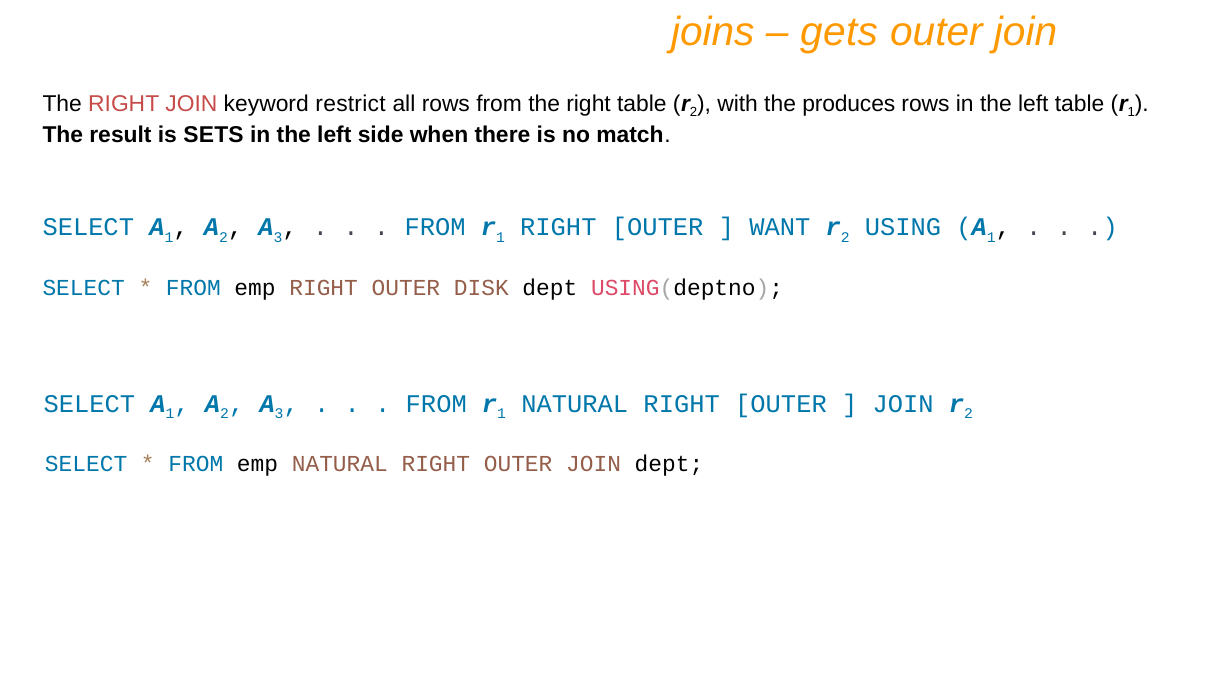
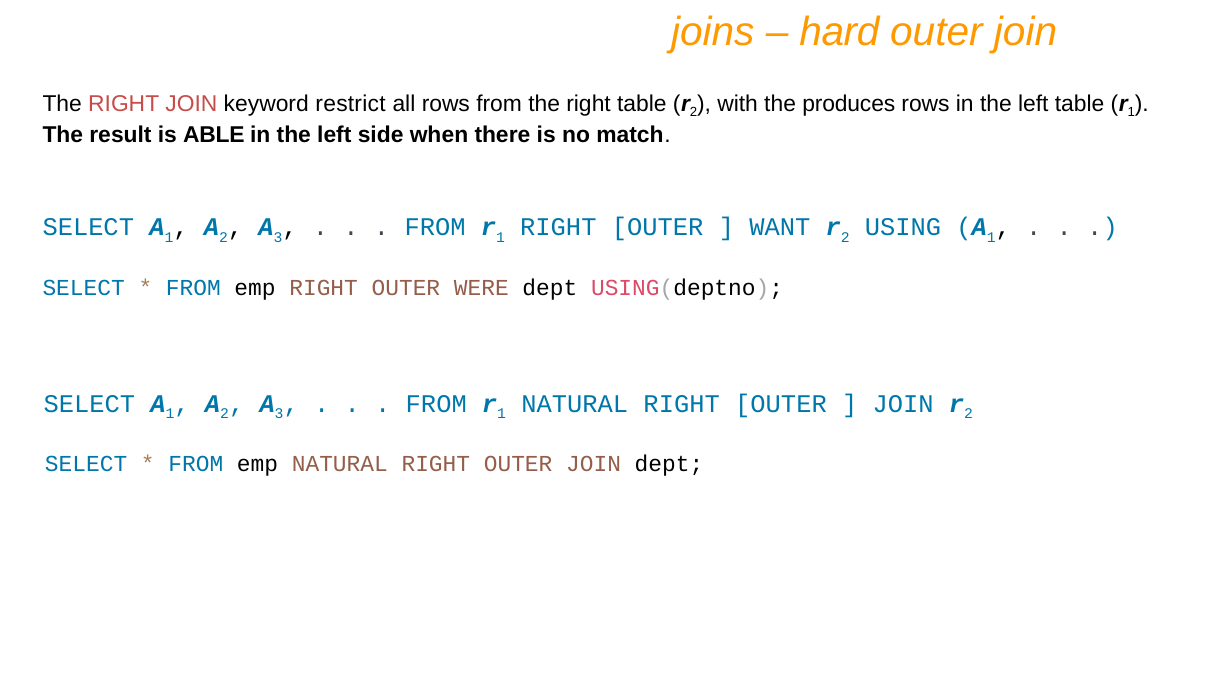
gets: gets -> hard (839, 32)
SETS: SETS -> ABLE (214, 135)
DISK: DISK -> WERE (481, 288)
